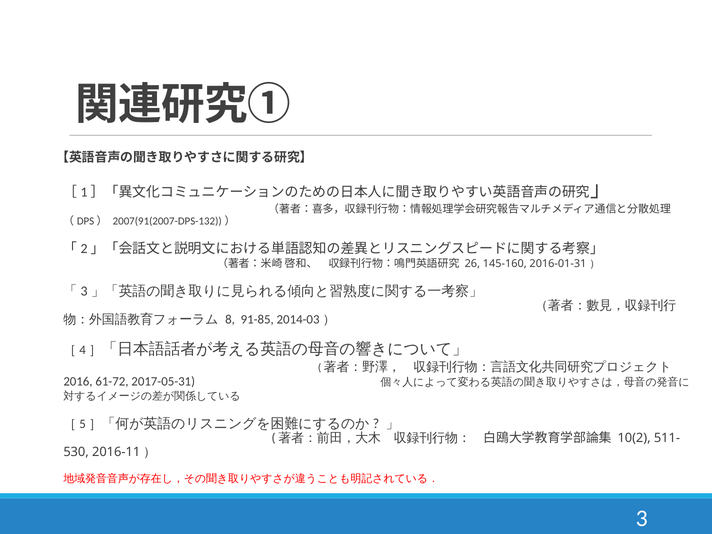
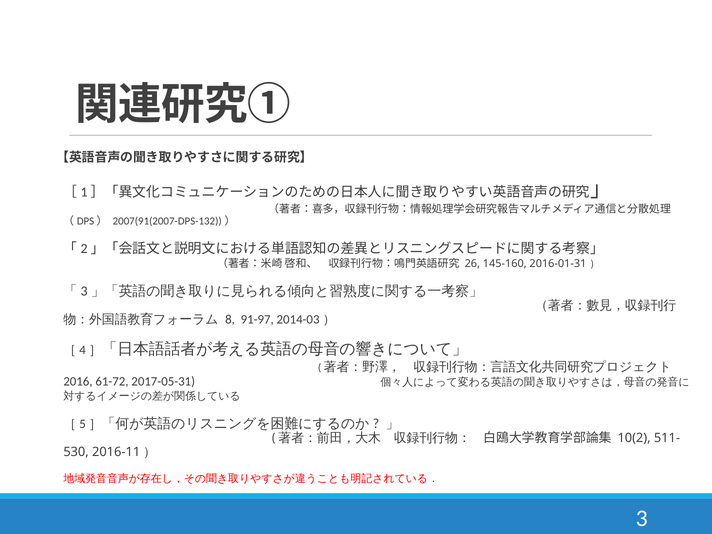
91-85: 91-85 -> 91-97 (257, 320)
